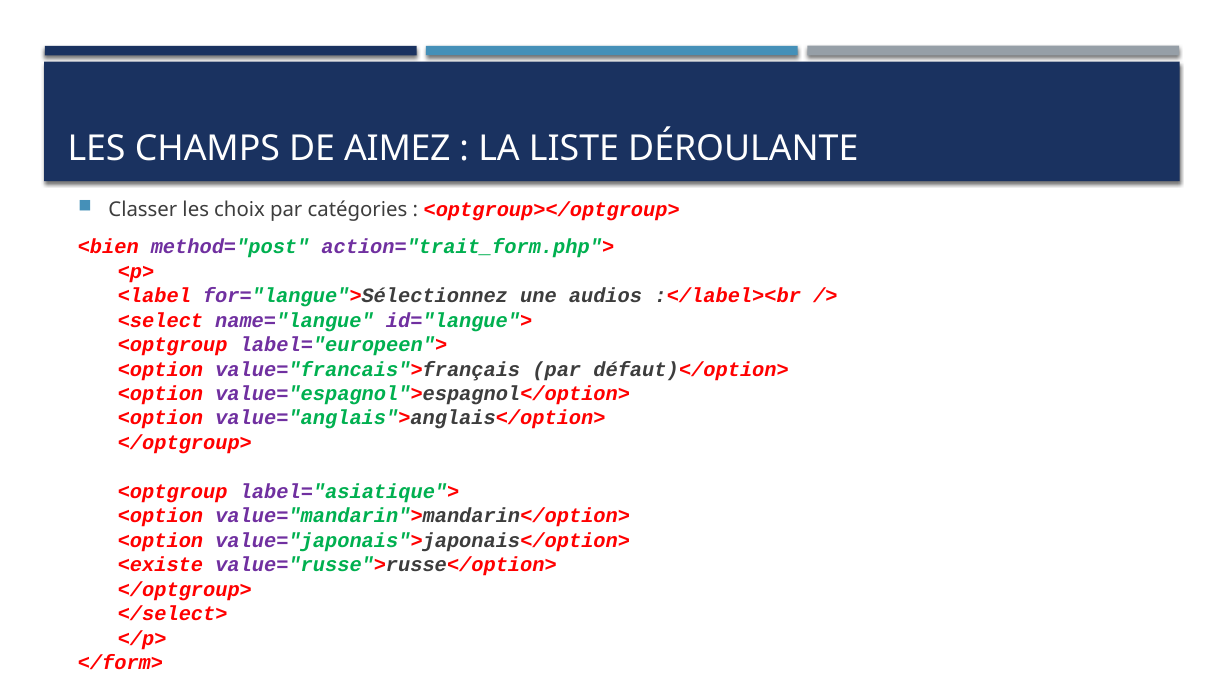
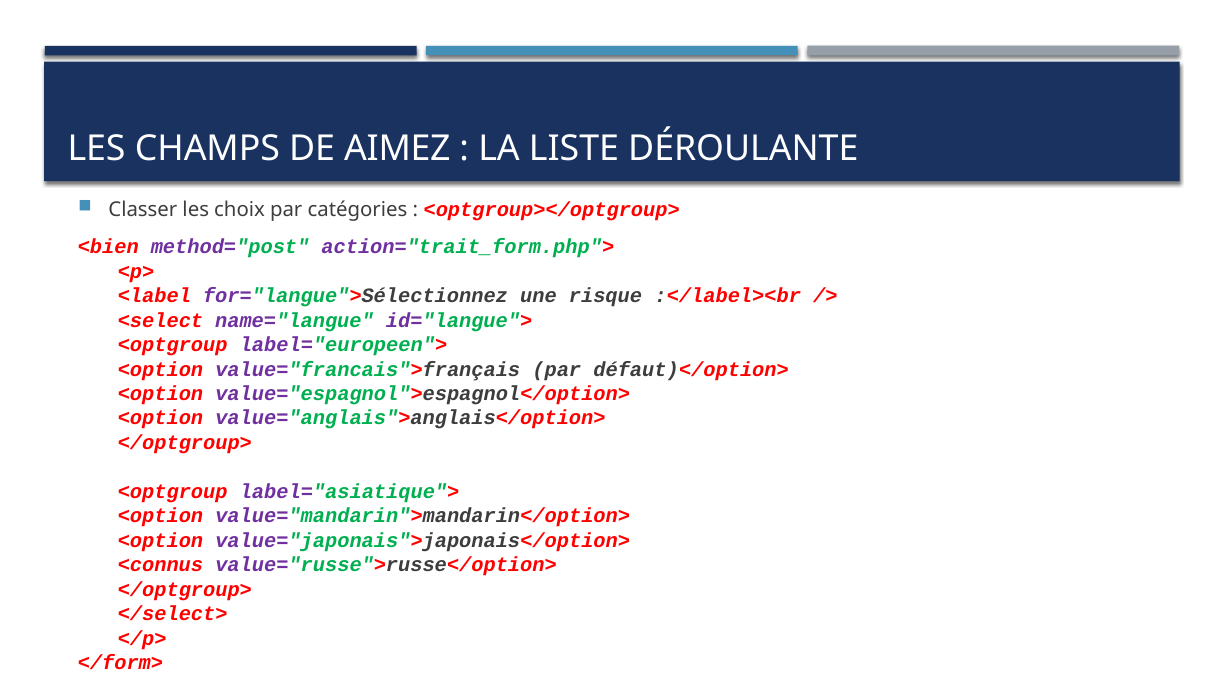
audios: audios -> risque (605, 296)
<existe: <existe -> <connus (160, 565)
